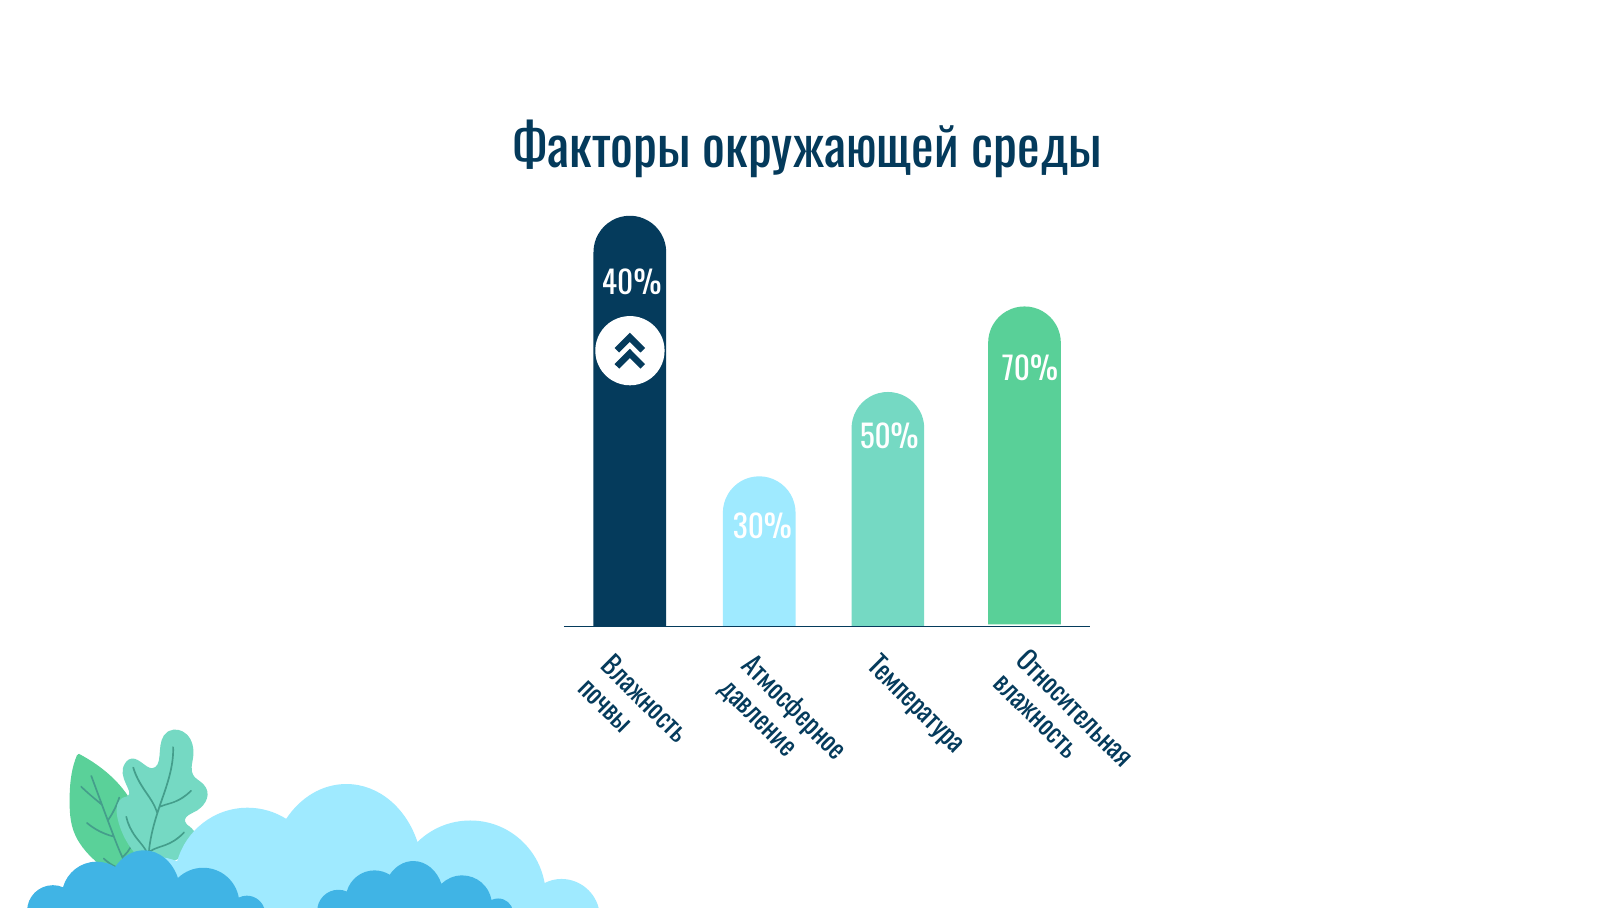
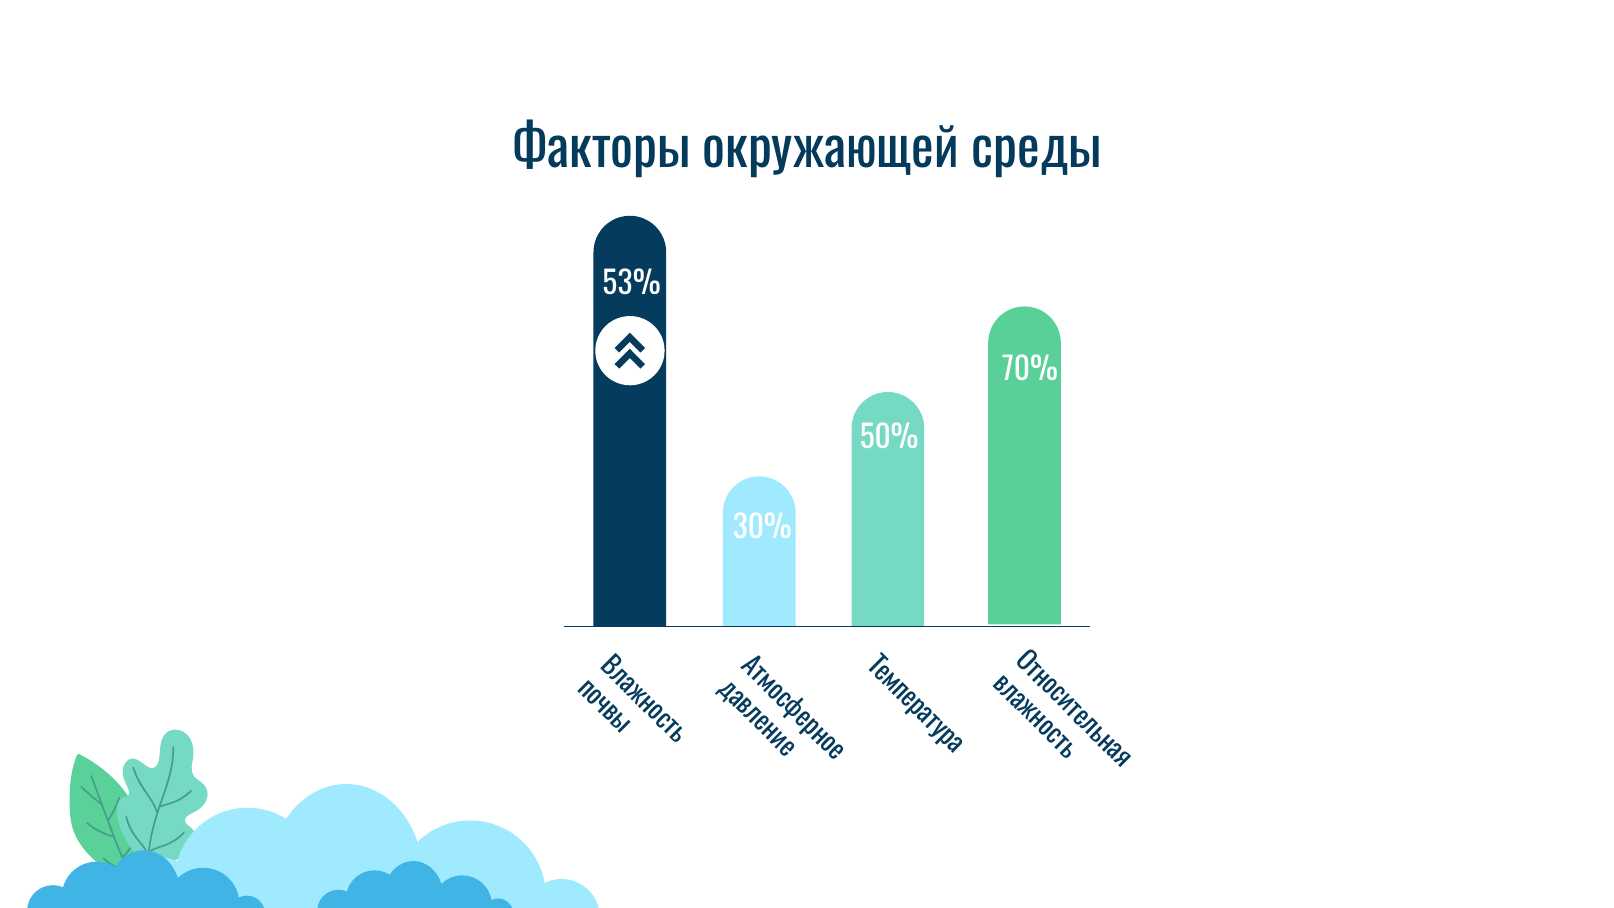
40%: 40% -> 53% (632, 284)
